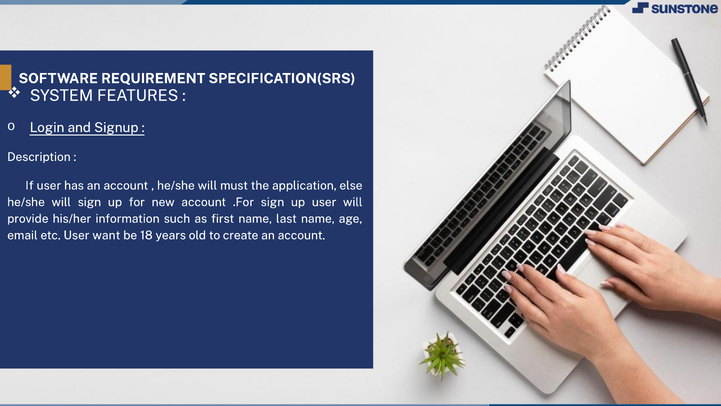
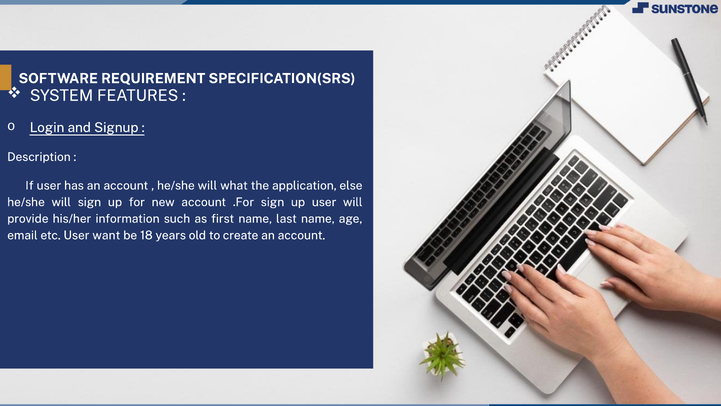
must: must -> what (234, 185)
